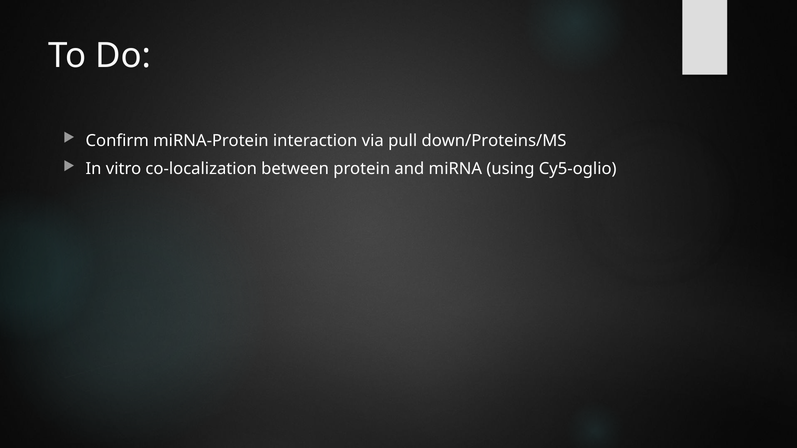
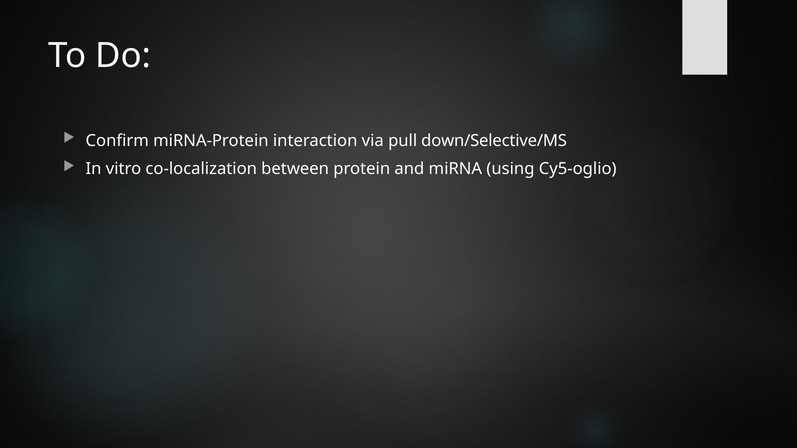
down/Proteins/MS: down/Proteins/MS -> down/Selective/MS (494, 141)
